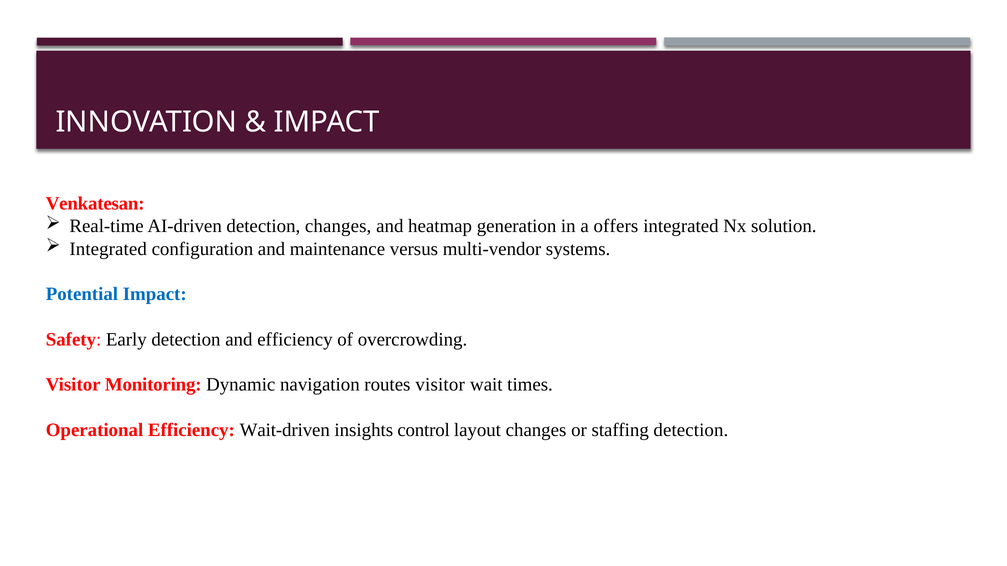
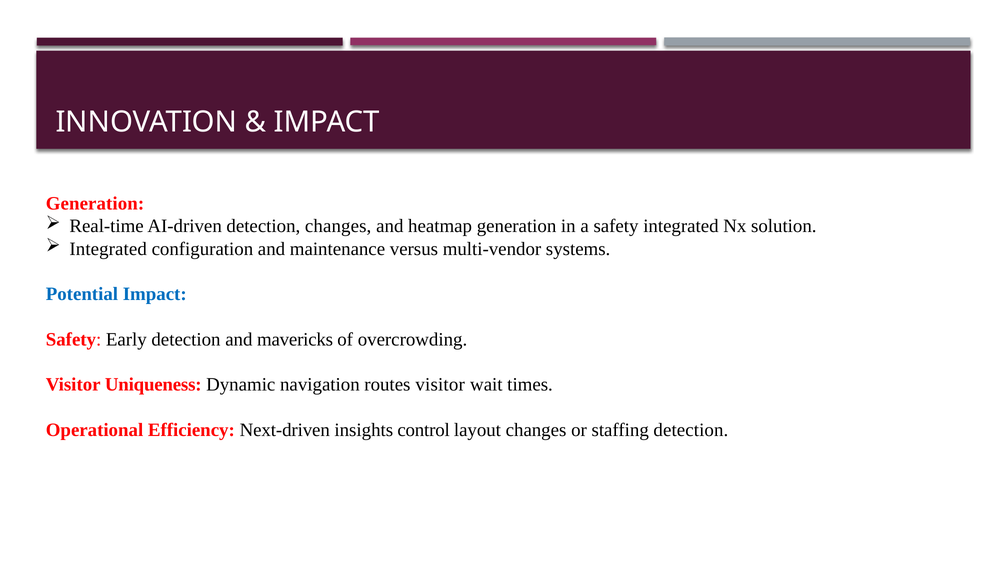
Venkatesan: Venkatesan -> Generation (95, 204)
a offers: offers -> safety (616, 226)
and efficiency: efficiency -> mavericks (295, 340)
Monitoring: Monitoring -> Uniqueness (153, 385)
Wait-driven: Wait-driven -> Next-driven (285, 430)
